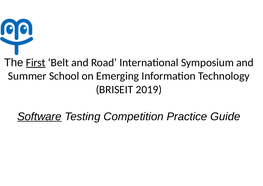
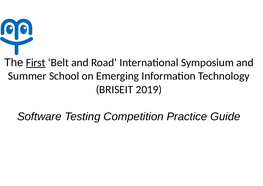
Software underline: present -> none (39, 117)
